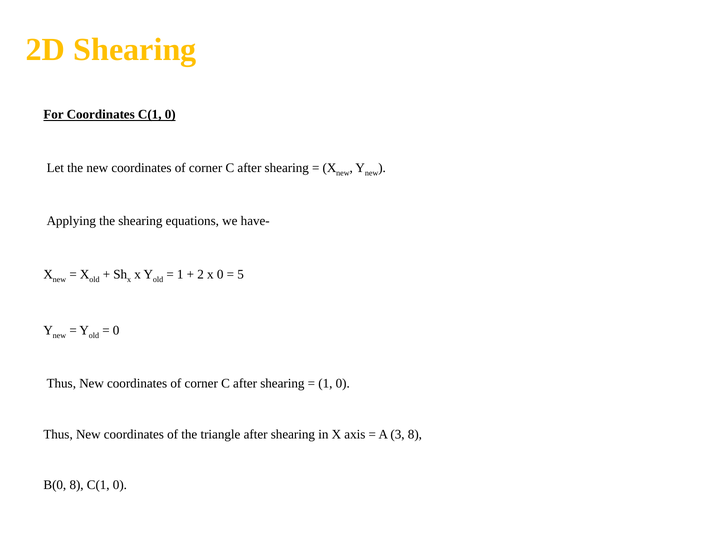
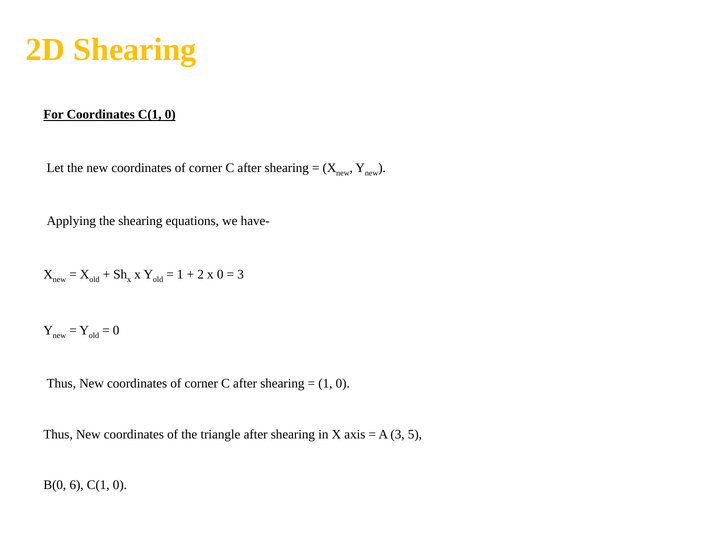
5: 5 -> 3 (241, 275)
3 8: 8 -> 5 (415, 434)
B(0 8: 8 -> 6 (77, 485)
